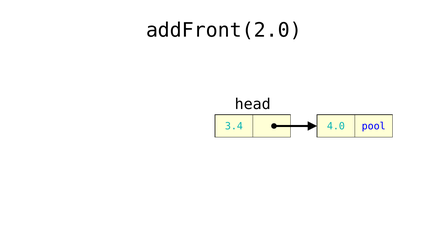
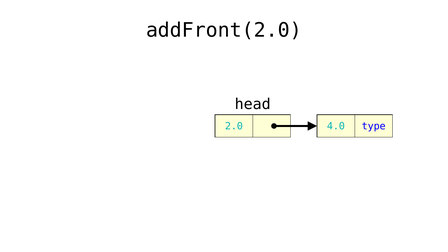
3.4: 3.4 -> 2.0 (234, 126)
pool: pool -> type (374, 126)
